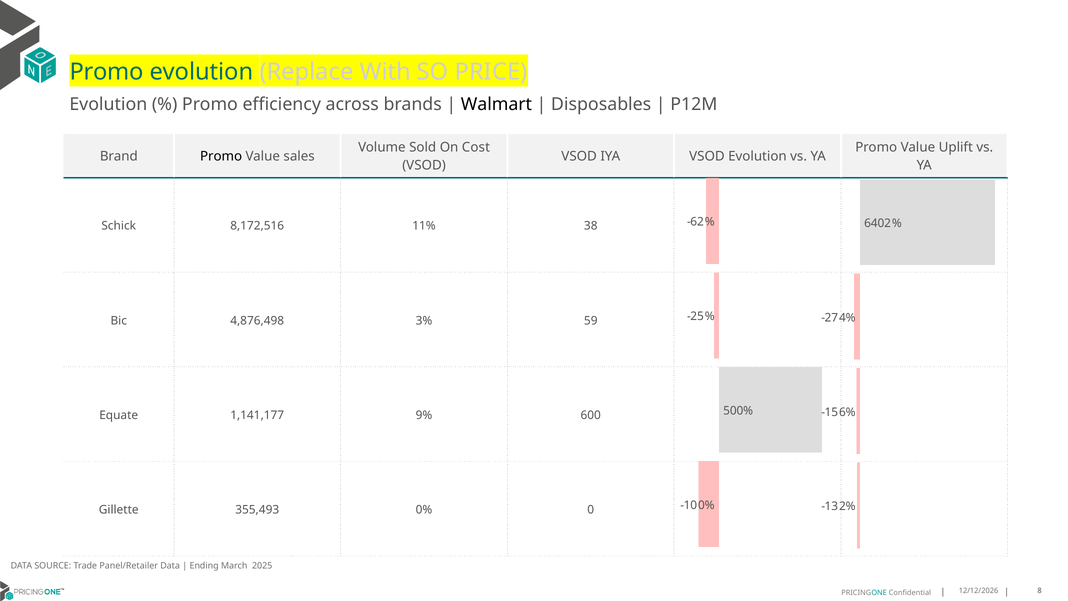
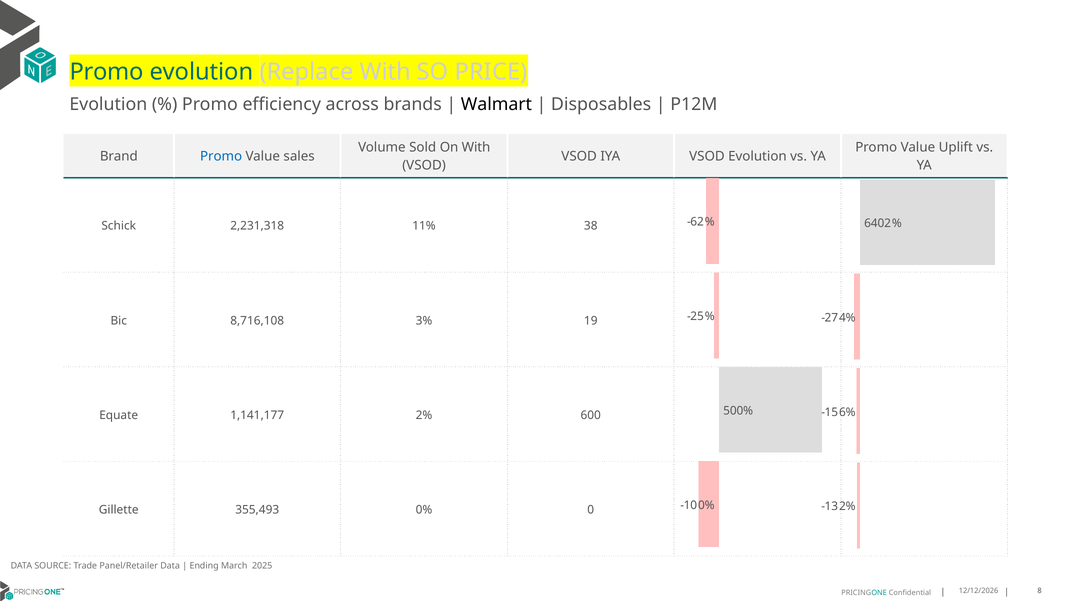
On Cost: Cost -> With (476, 147)
Promo colour: black -> blue (221, 156)
8,172,516: 8,172,516 -> 2,231,318 (257, 226)
4,876,498: 4,876,498 -> 8,716,108 (257, 321)
59: 59 -> 19 (591, 321)
9%: 9% -> 2% (424, 415)
